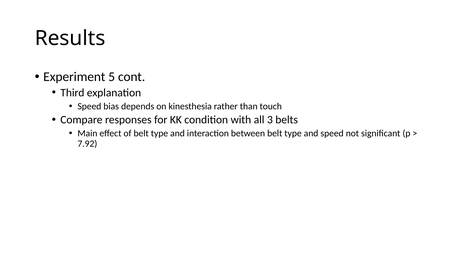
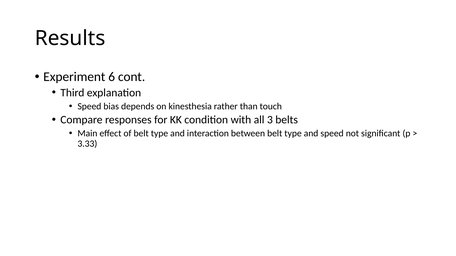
5: 5 -> 6 (112, 77)
7.92: 7.92 -> 3.33 (87, 144)
